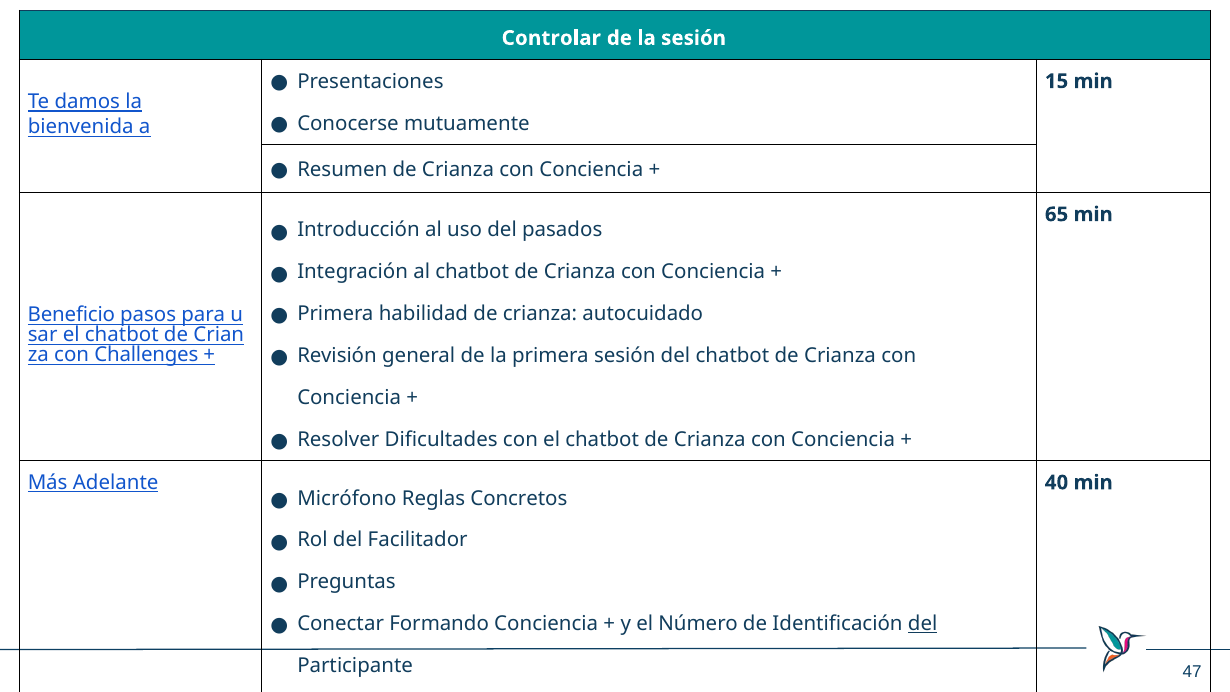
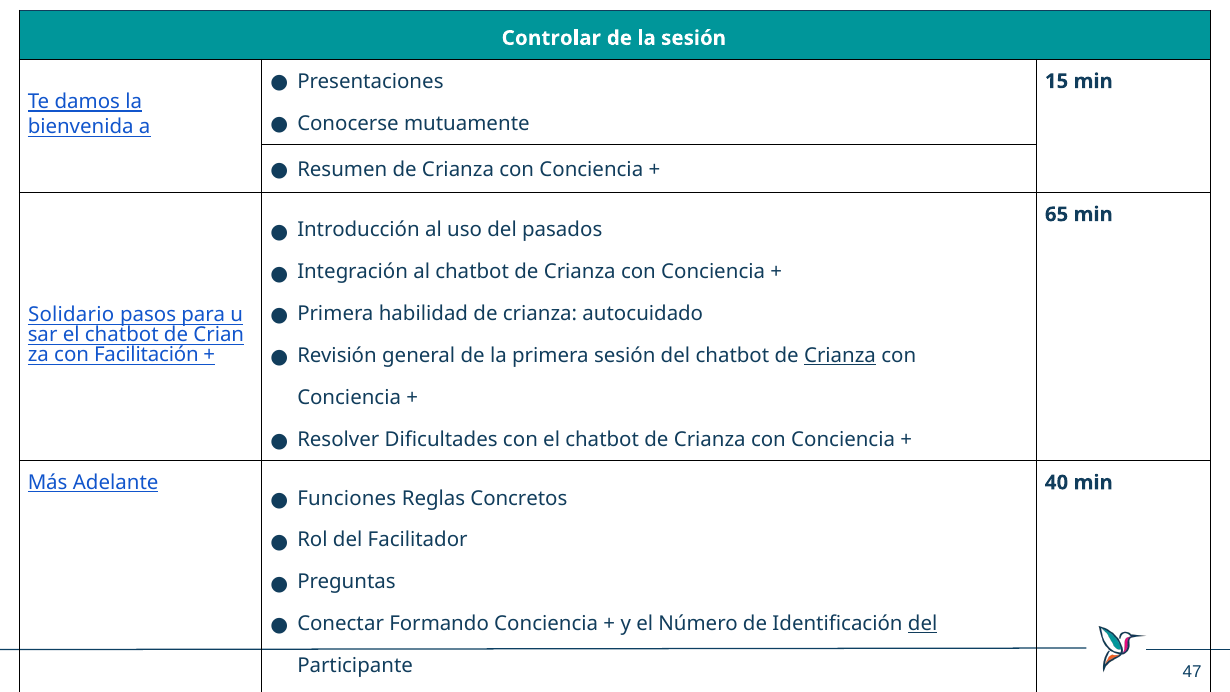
Beneficio: Beneficio -> Solidario (71, 315)
Crianza underline: none -> present (840, 356)
Challenges: Challenges -> Facilitación (146, 355)
Micrófono: Micrófono -> Funciones (347, 498)
